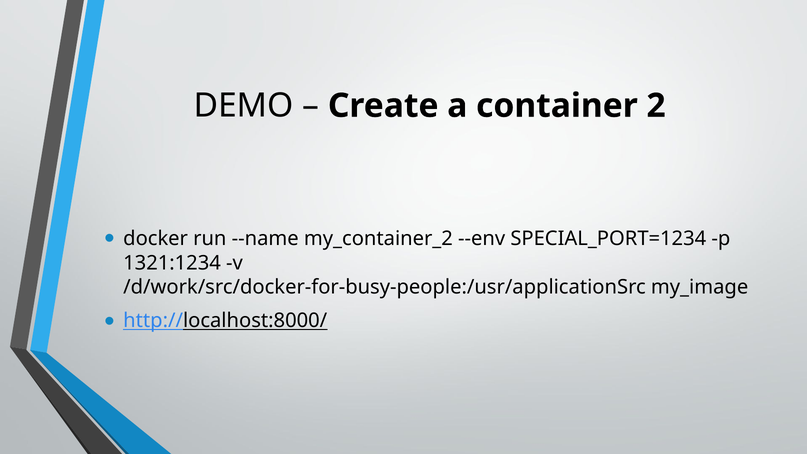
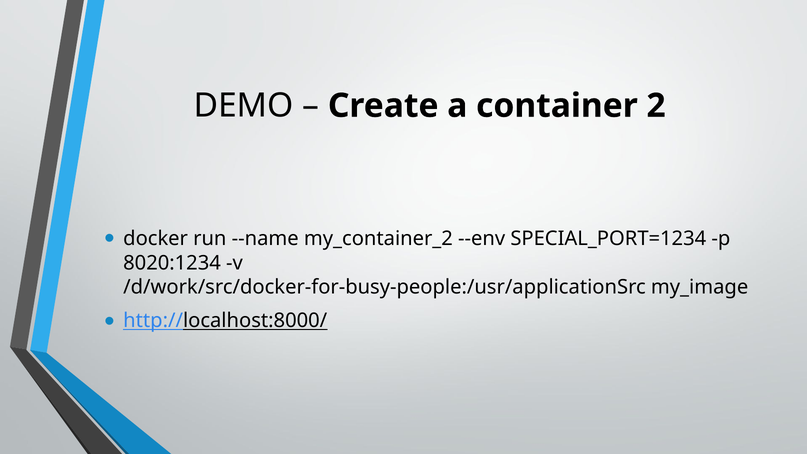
1321:1234: 1321:1234 -> 8020:1234 (172, 263)
